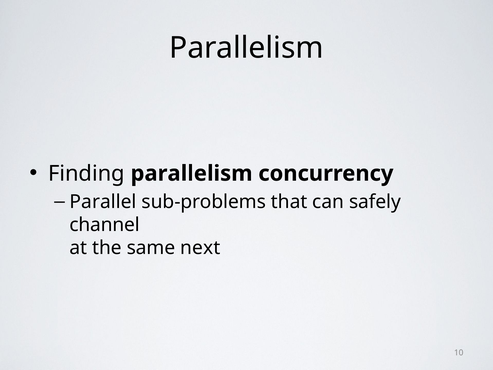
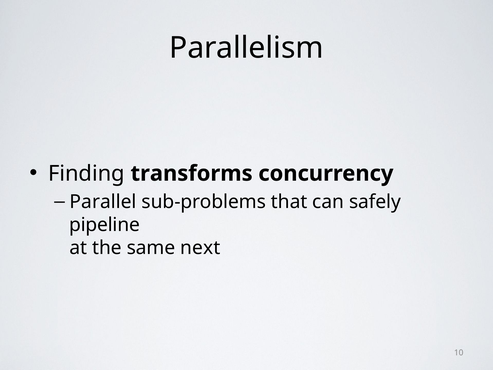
Finding parallelism: parallelism -> transforms (192, 173)
channel: channel -> pipeline (105, 225)
